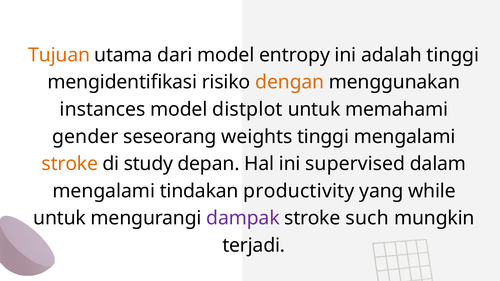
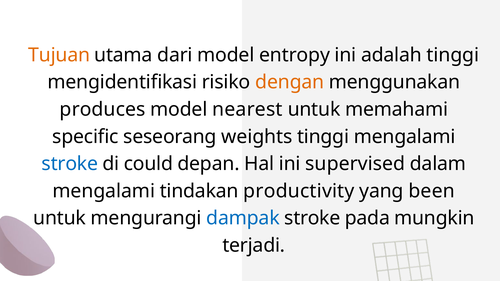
instances: instances -> produces (103, 110)
distplot: distplot -> nearest (247, 110)
gender: gender -> specific (85, 137)
stroke colour: orange -> blue (70, 164)
study: study -> could (148, 164)
while: while -> been (432, 191)
dampak colour: purple -> blue (243, 218)
such: such -> pada (367, 218)
